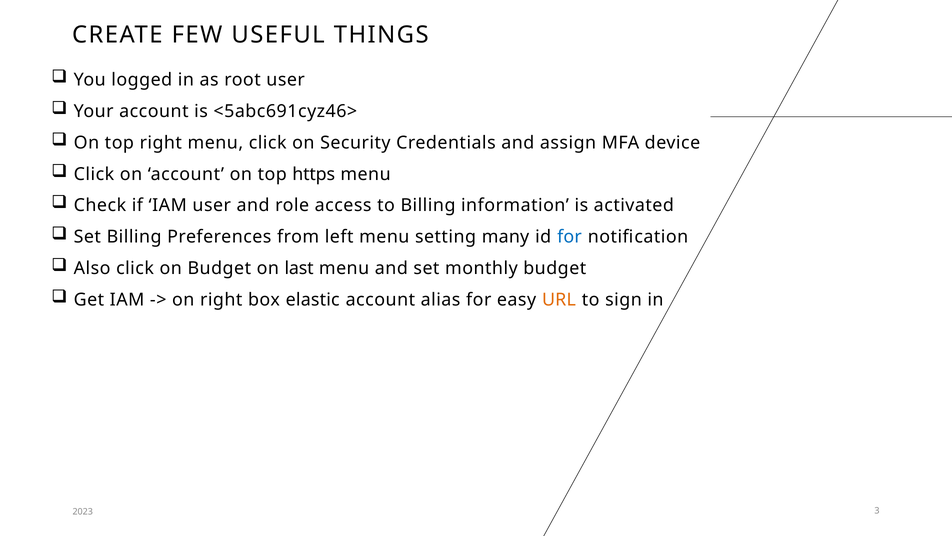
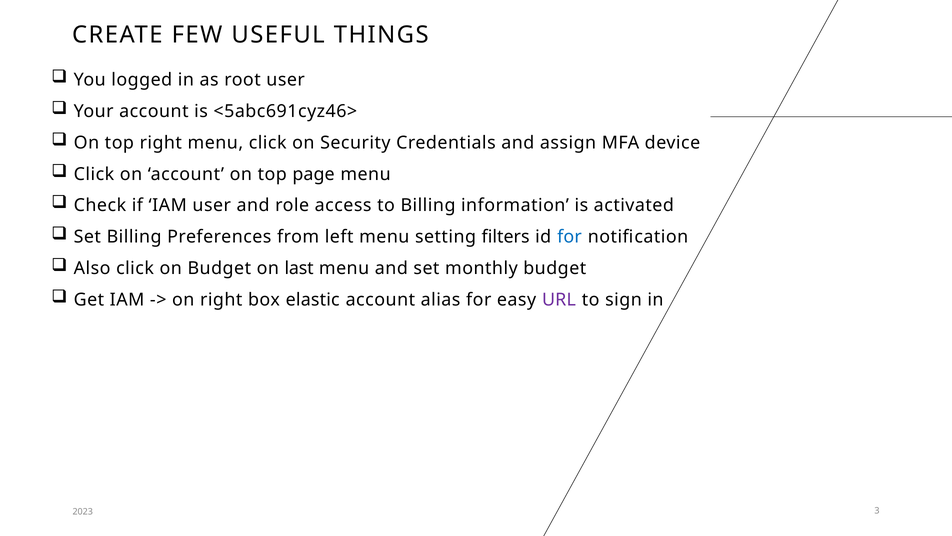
https: https -> page (314, 174)
many: many -> filters (506, 237)
URL colour: orange -> purple (559, 299)
